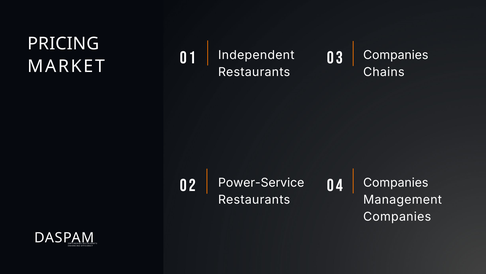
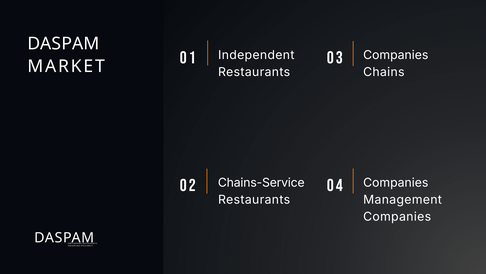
PRICING: PRICING -> DASPAM (63, 44)
Power-Service: Power-Service -> Chains-Service (261, 182)
